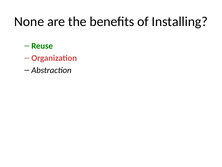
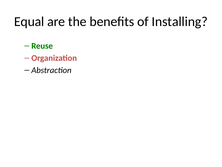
None: None -> Equal (29, 21)
